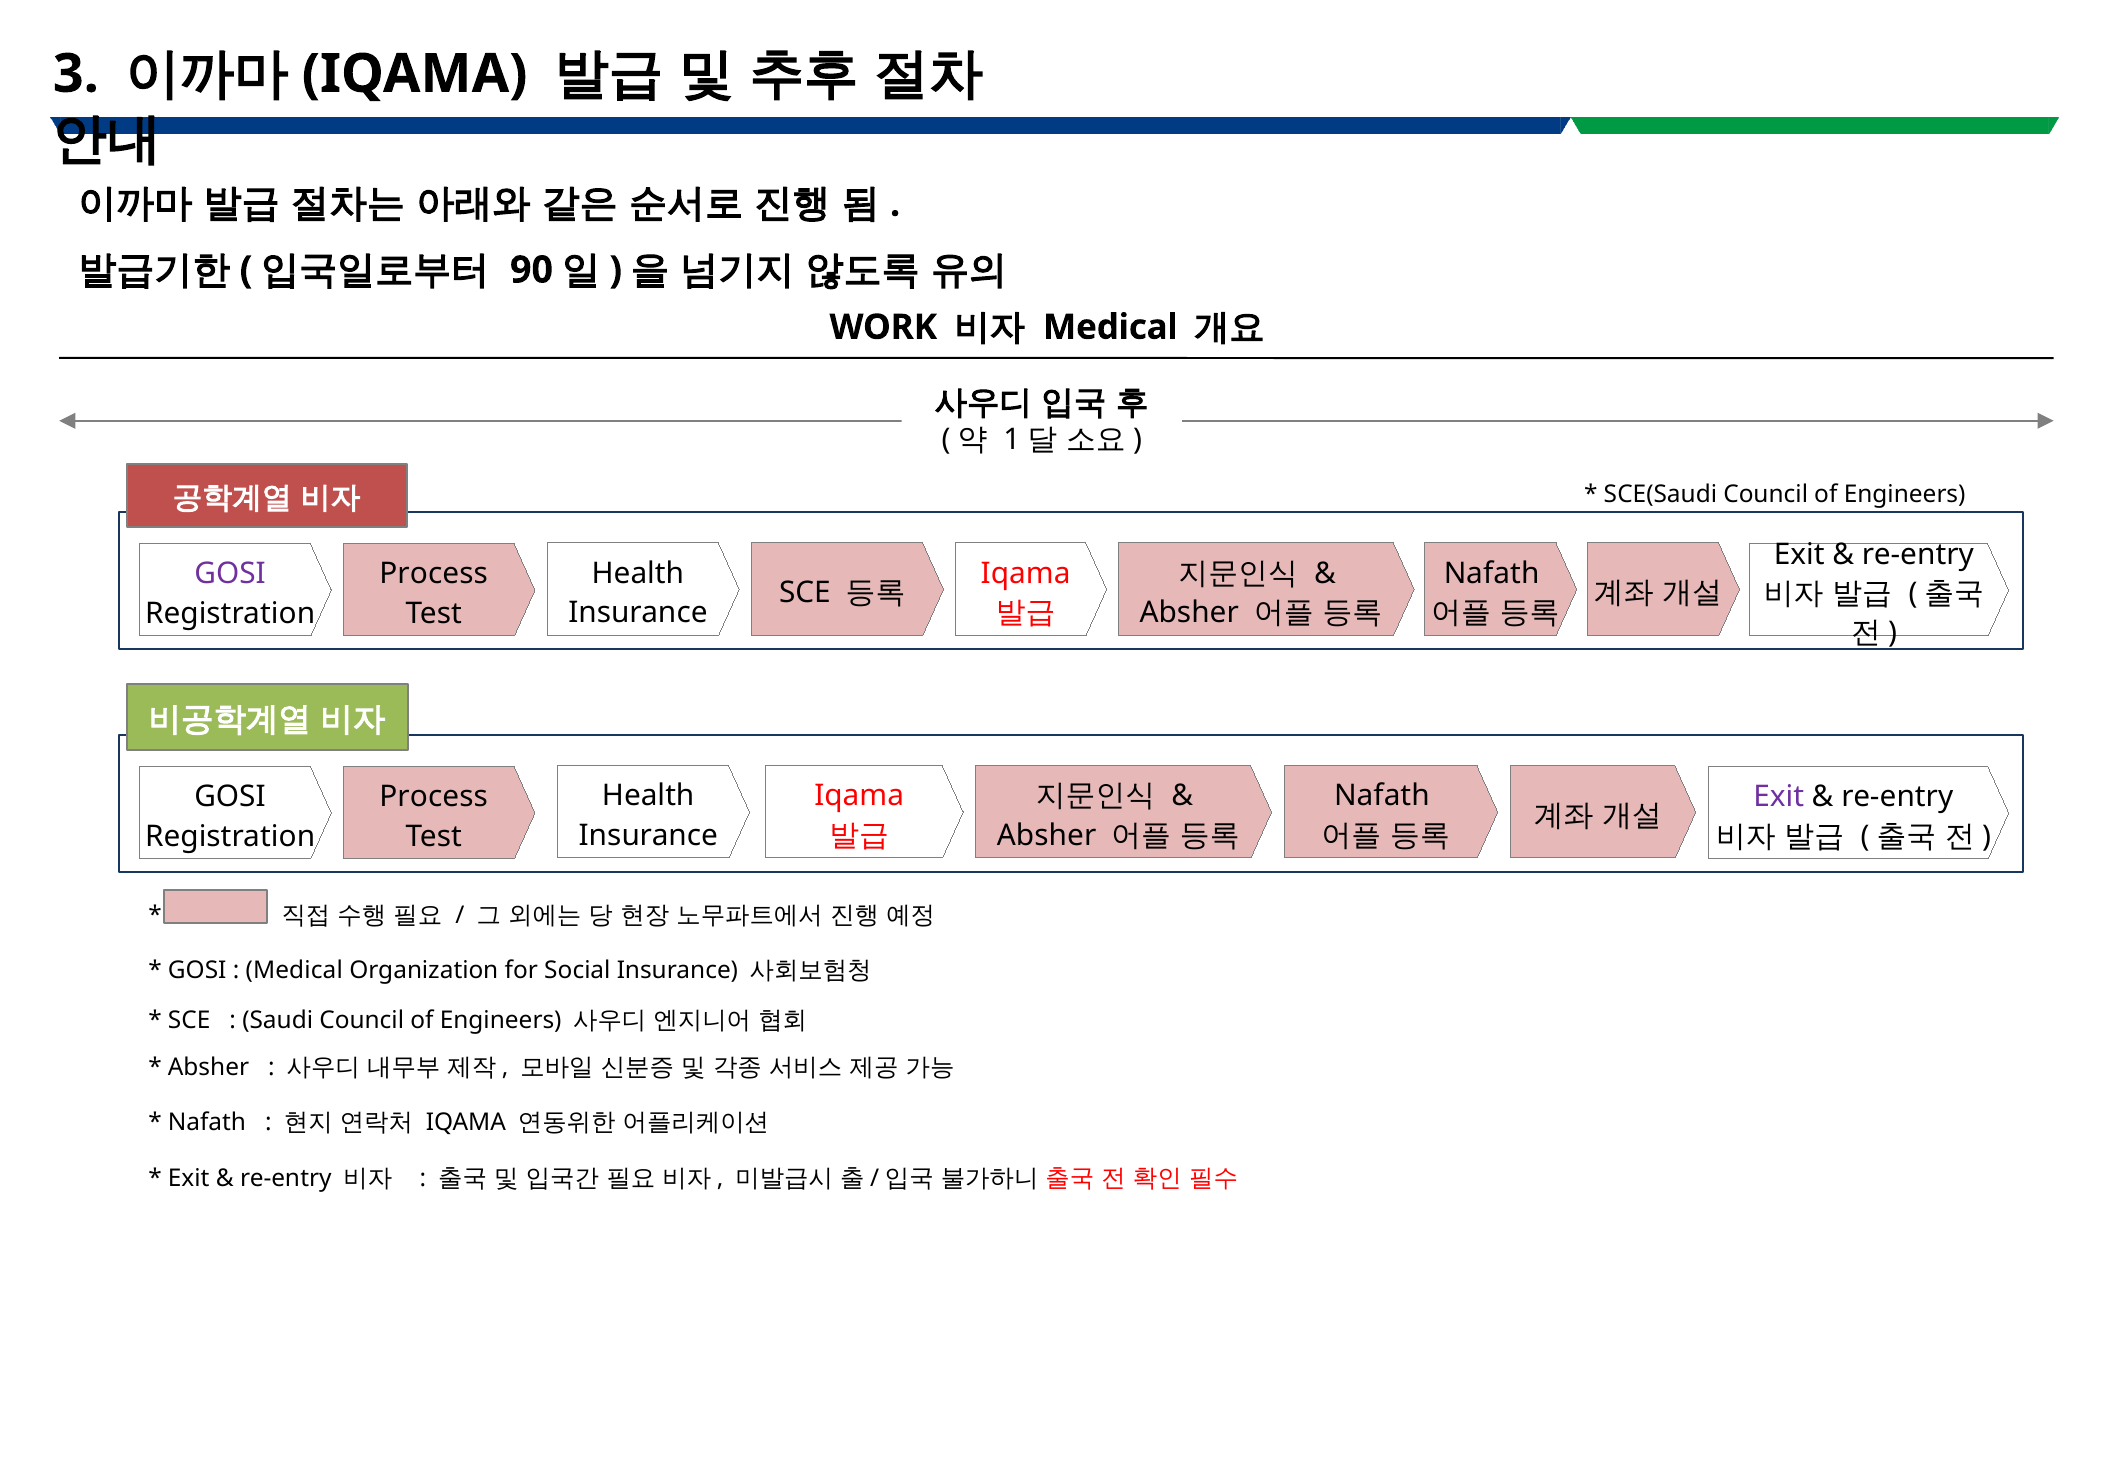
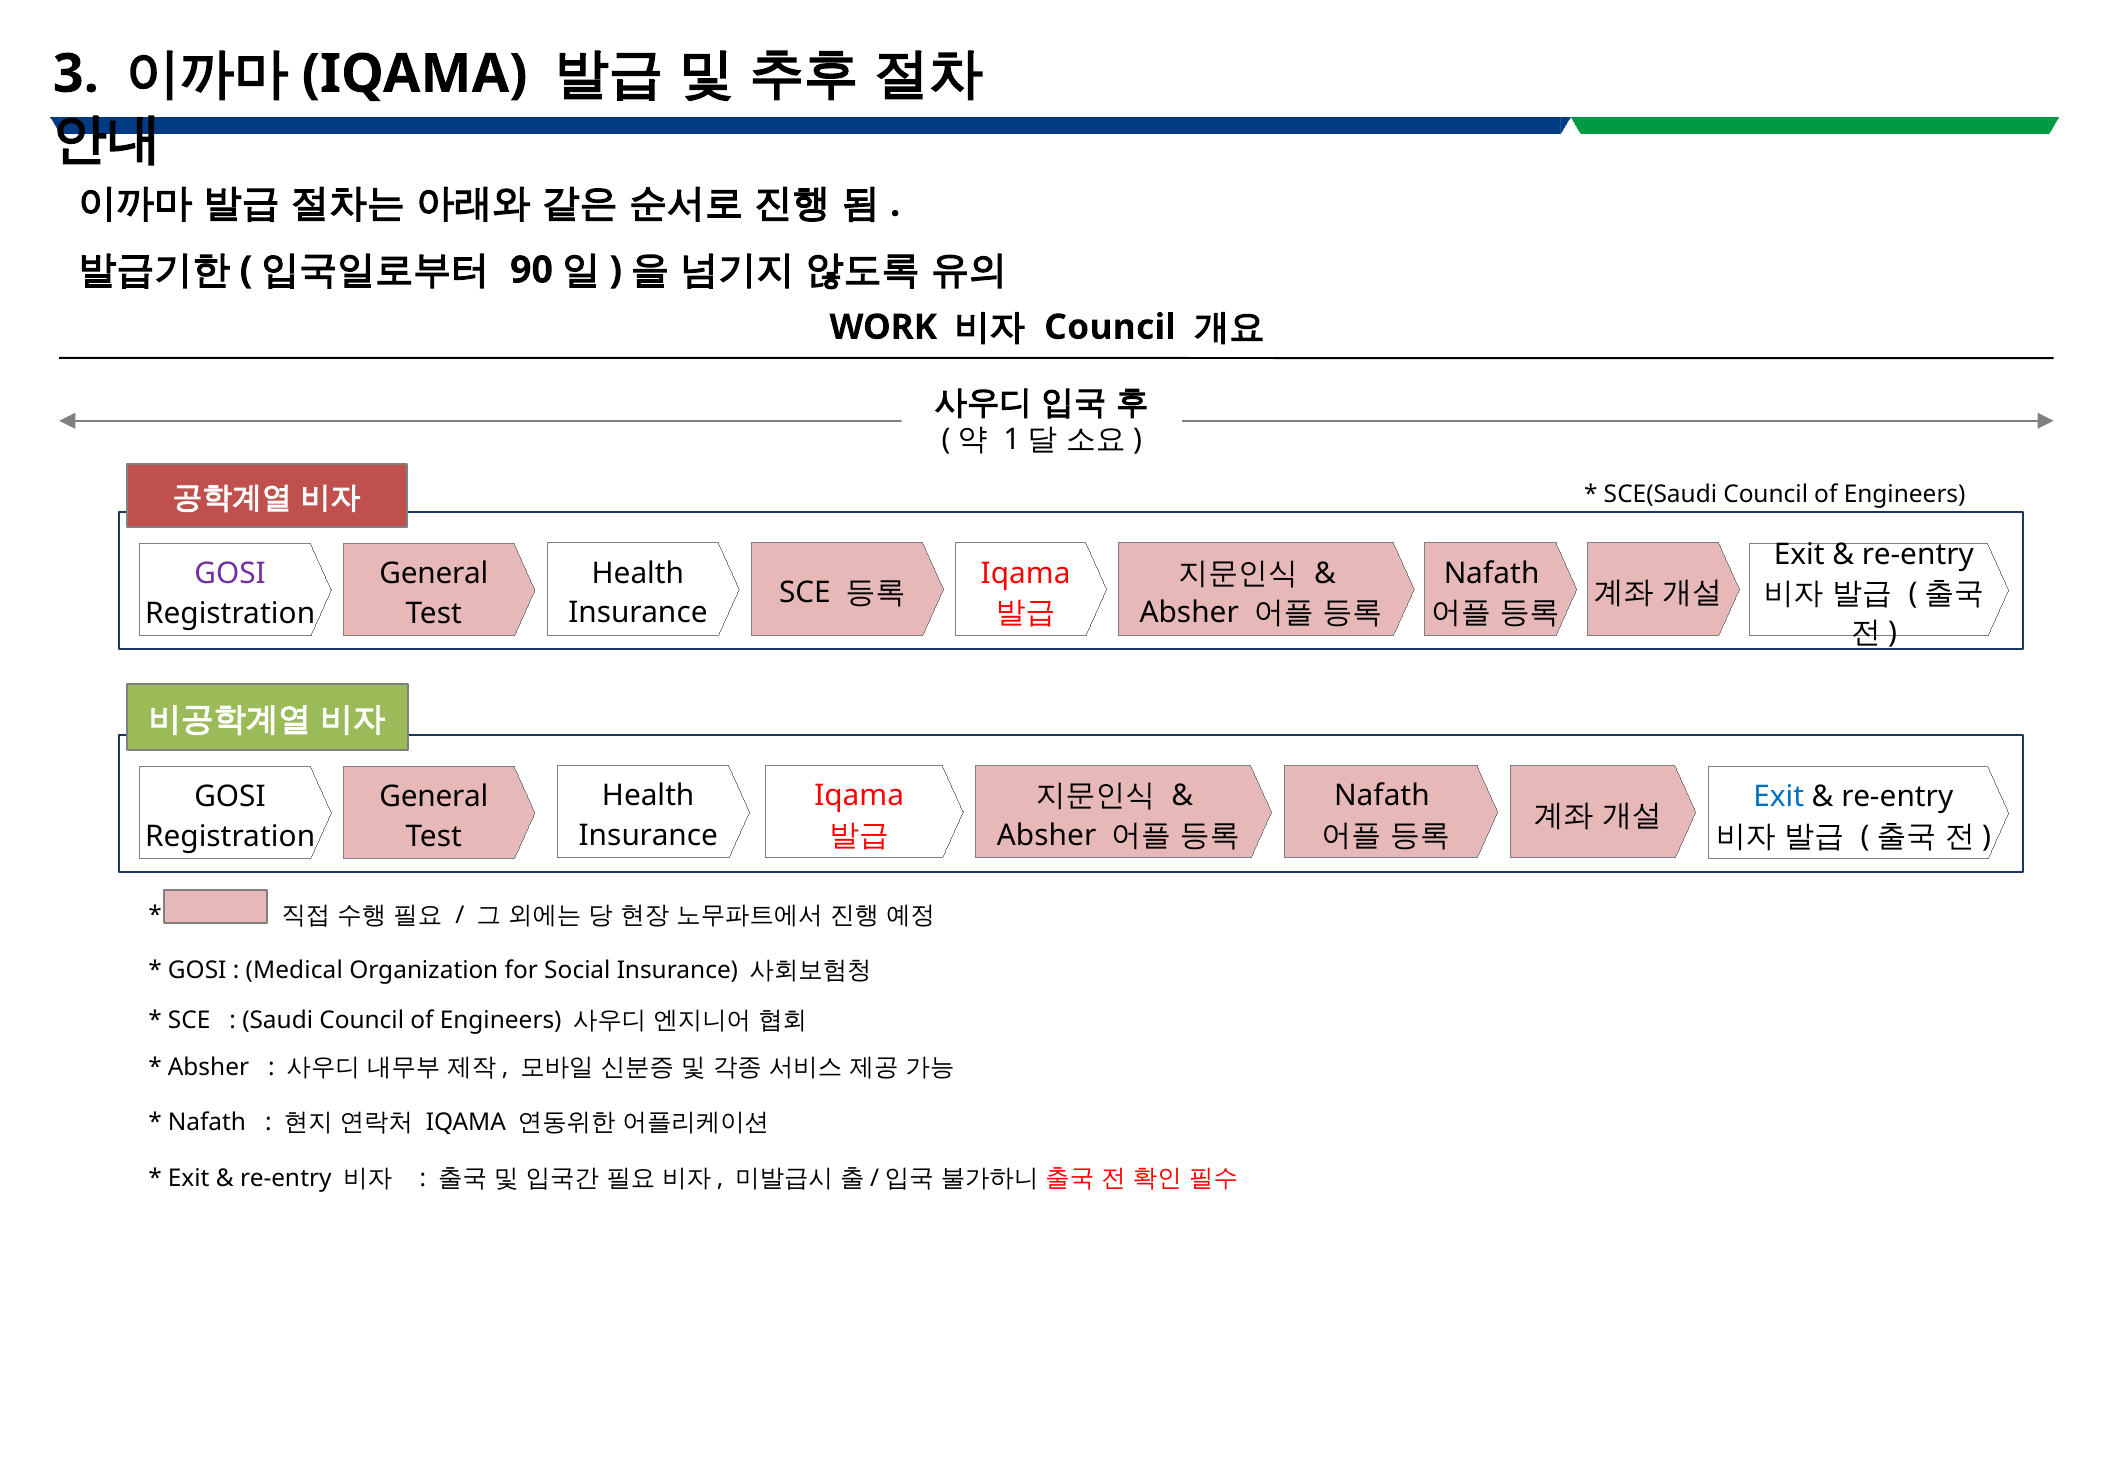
Medical: Medical -> Council (1110, 327)
Process: Process -> General (434, 574)
Process: Process -> General (434, 797)
Exit colour: purple -> blue (1779, 797)
